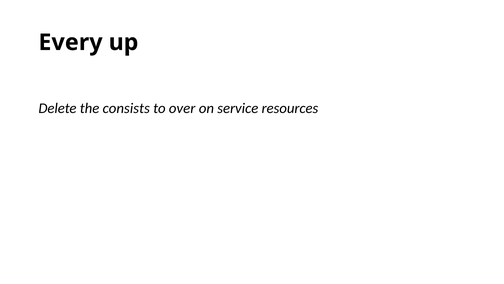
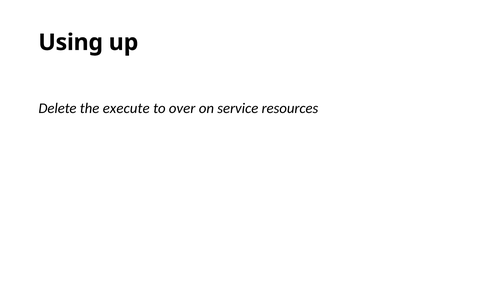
Every: Every -> Using (71, 42)
consists: consists -> execute (126, 108)
